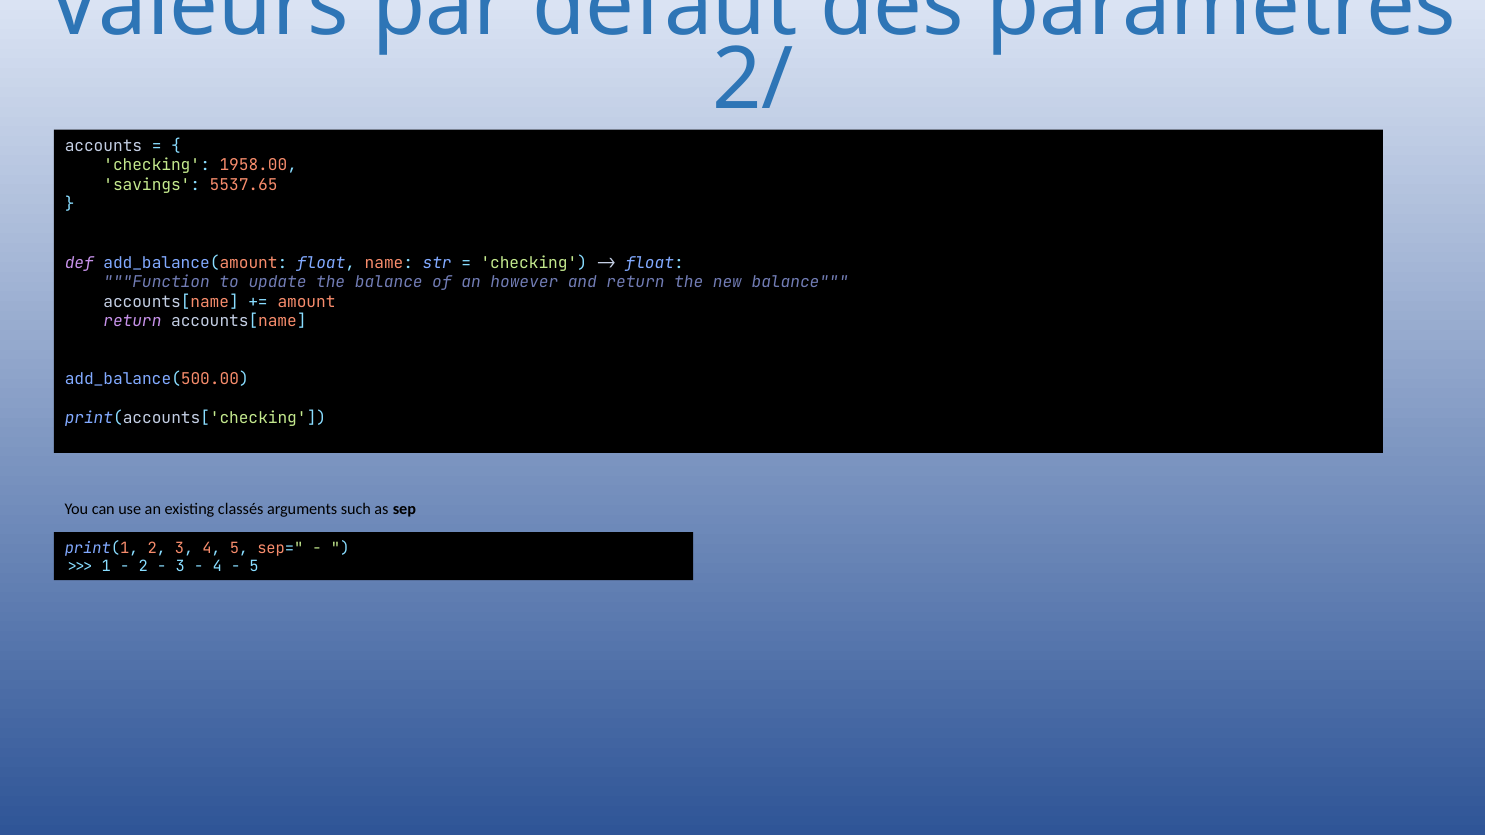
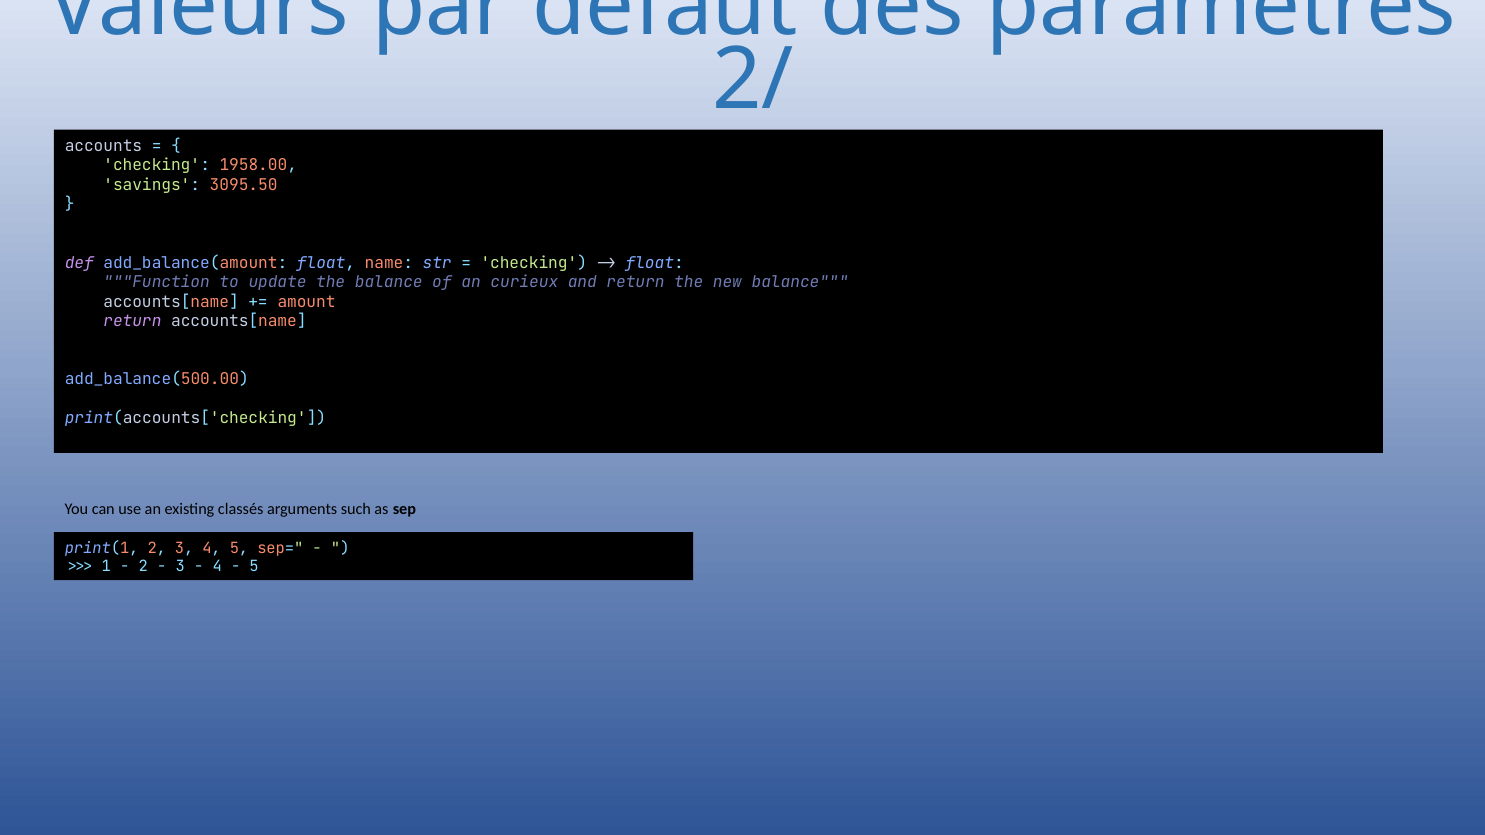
5537.65: 5537.65 -> 3095.50 (244, 185)
however: however -> curieux (524, 282)
